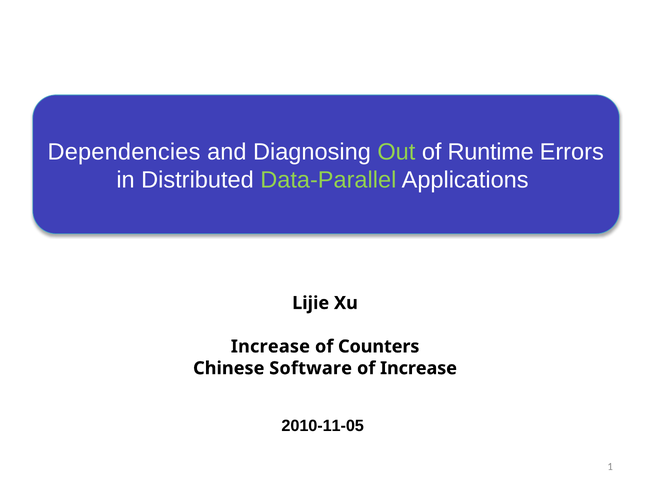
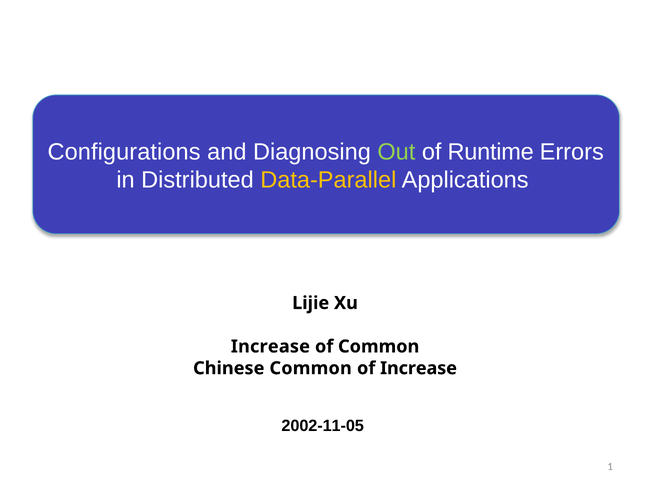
Dependencies: Dependencies -> Configurations (124, 152)
Data-Parallel colour: light green -> yellow (328, 180)
of Counters: Counters -> Common (379, 347)
Chinese Software: Software -> Common (311, 368)
2010-11-05: 2010-11-05 -> 2002-11-05 (323, 426)
